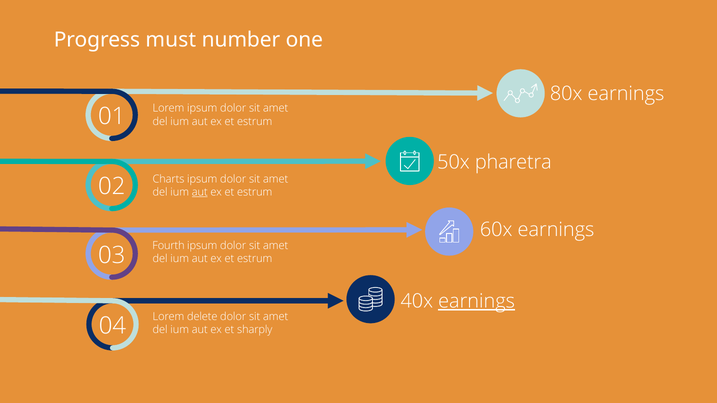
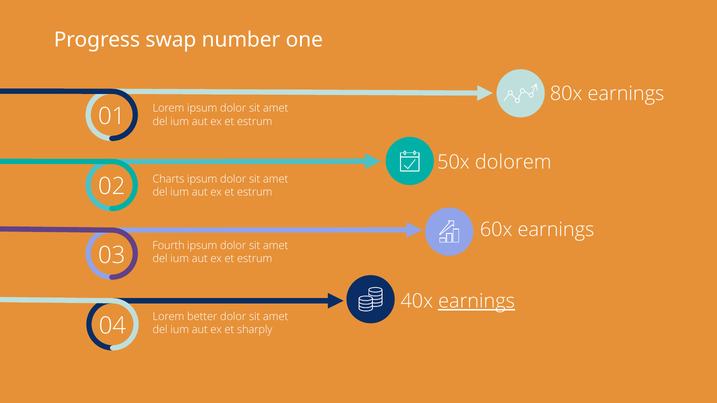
must: must -> swap (171, 40)
pharetra: pharetra -> dolorem (513, 162)
aut underline: present -> none (200, 192)
delete: delete -> better (202, 317)
